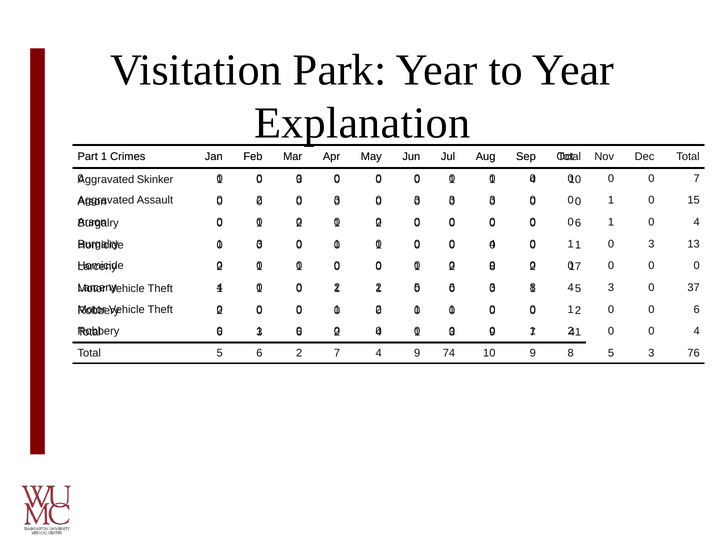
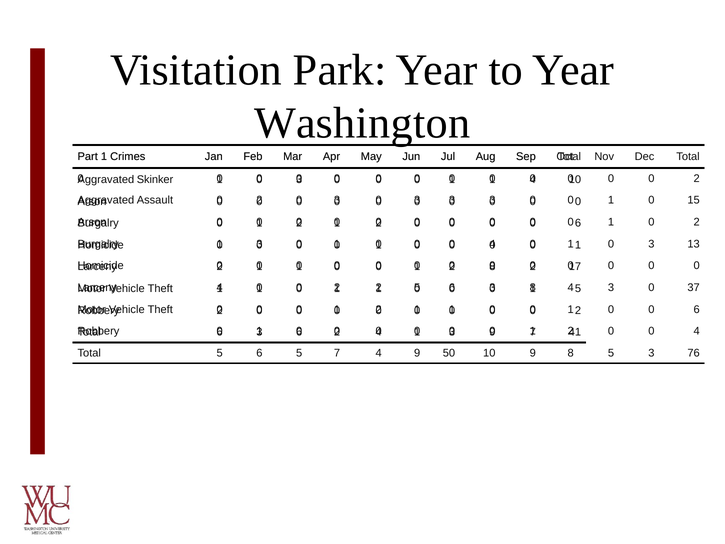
Explanation: Explanation -> Washington (362, 123)
7: 7 -> 2 (697, 178)
1 0 4: 4 -> 2 (697, 222)
5 6 2: 2 -> 5 (299, 353)
74: 74 -> 50 (449, 353)
